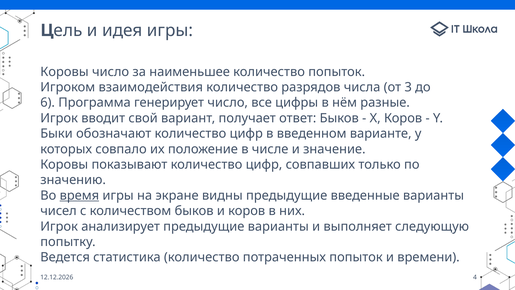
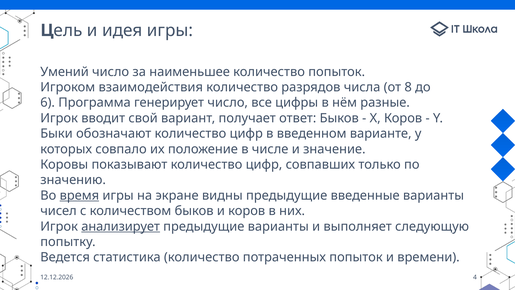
Коровы: Коровы -> Умений (65, 72)
3: 3 -> 8 (408, 87)
анализирует underline: none -> present (121, 226)
